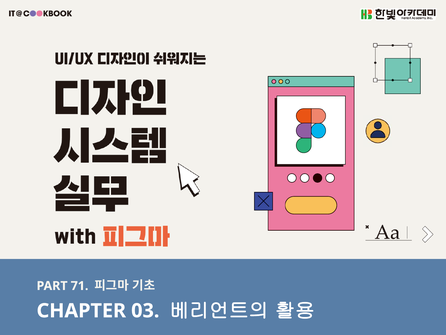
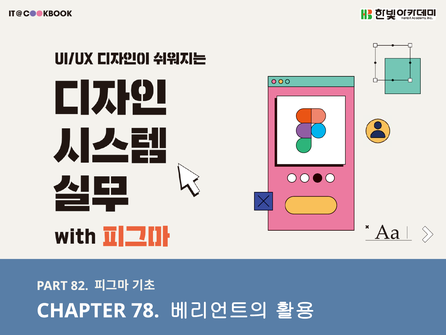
71: 71 -> 82 (80, 285)
03: 03 -> 78 (145, 310)
